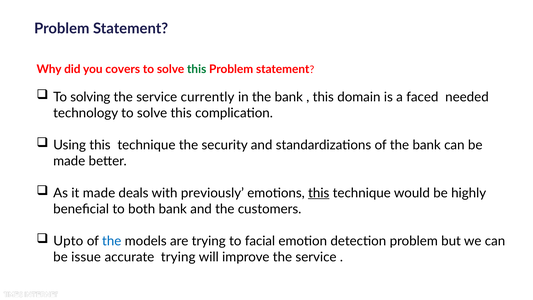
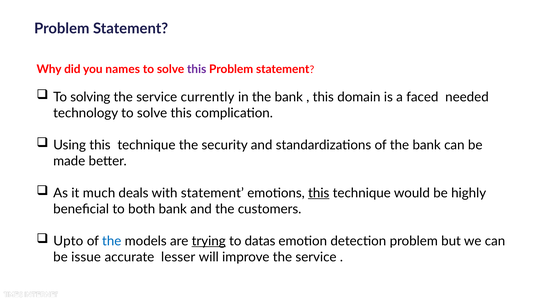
covers: covers -> names (123, 69)
this colour: green -> purple (197, 69)
it made: made -> much (99, 193)
with previously: previously -> statement (212, 193)
trying underline: none -> present (209, 241)
facial: facial -> datas (260, 241)
accurate trying: trying -> lesser (178, 257)
